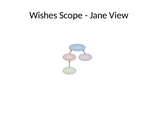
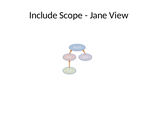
Wishes: Wishes -> Include (43, 15)
